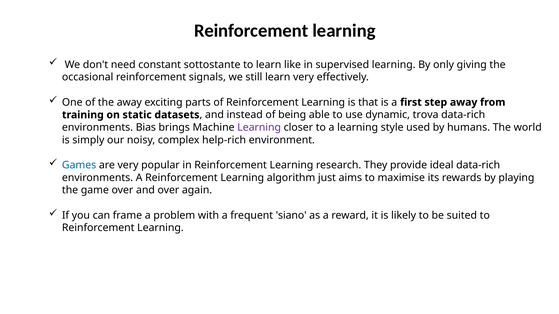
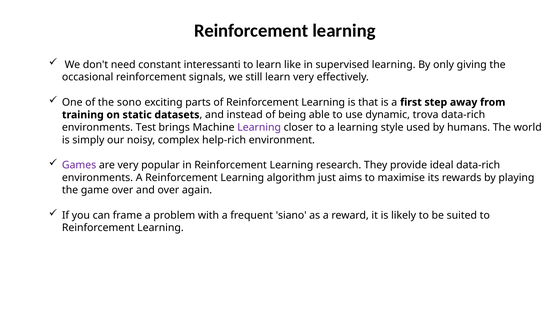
sottostante: sottostante -> interessanti (212, 65)
the away: away -> sono (129, 102)
Bias: Bias -> Test (146, 128)
Games colour: blue -> purple (79, 165)
